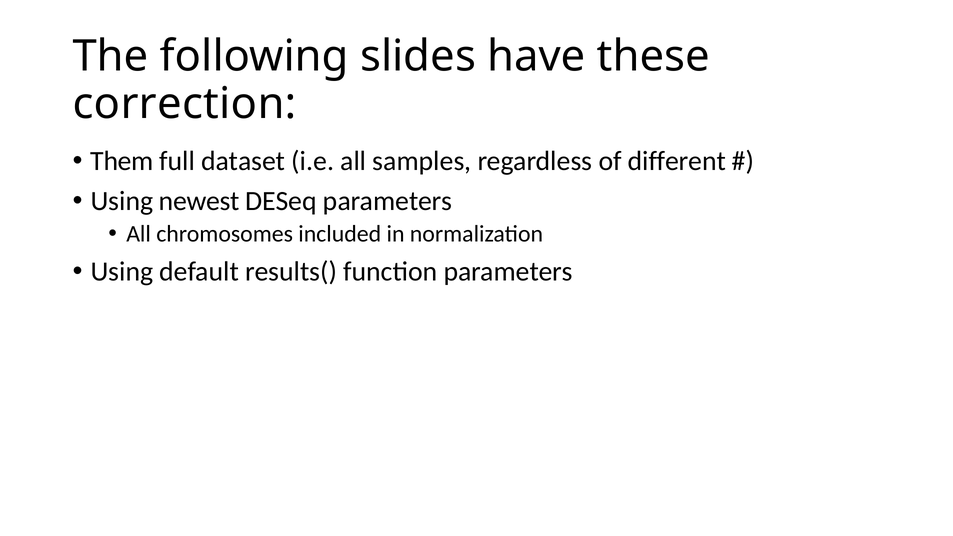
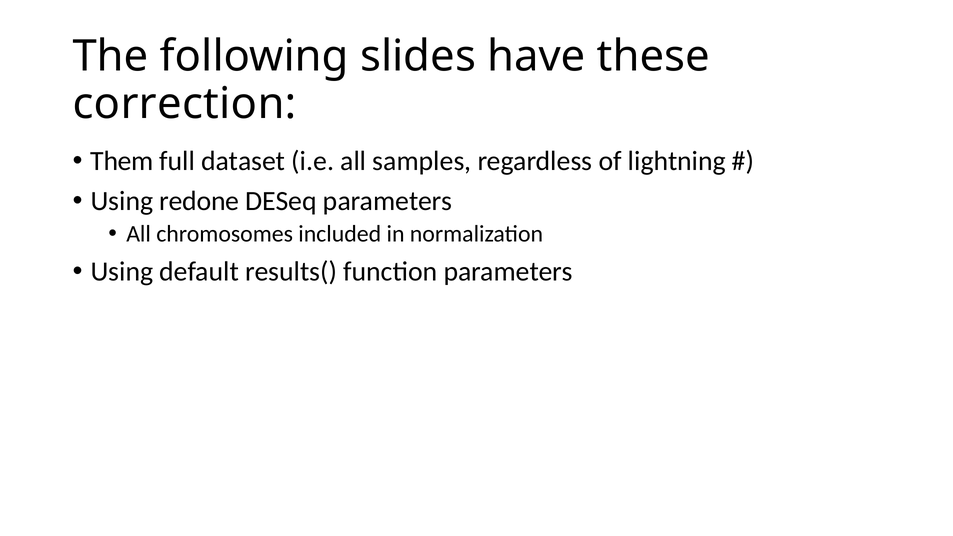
different: different -> lightning (677, 161)
newest: newest -> redone (199, 201)
